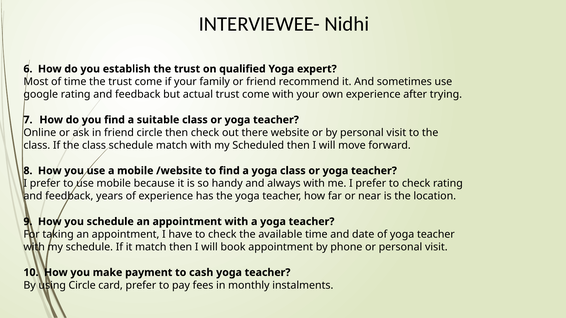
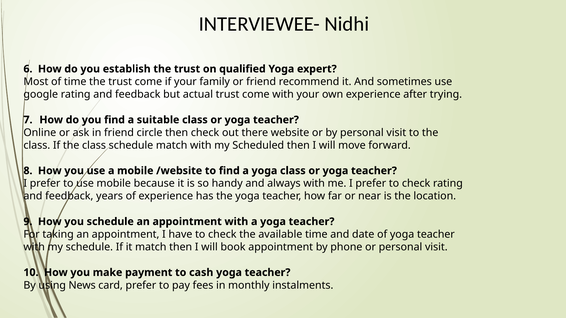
using Circle: Circle -> News (82, 286)
